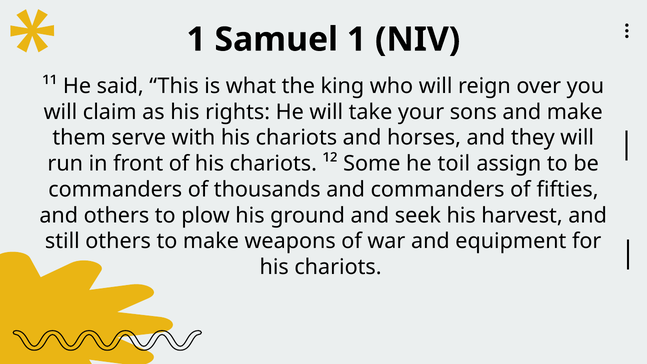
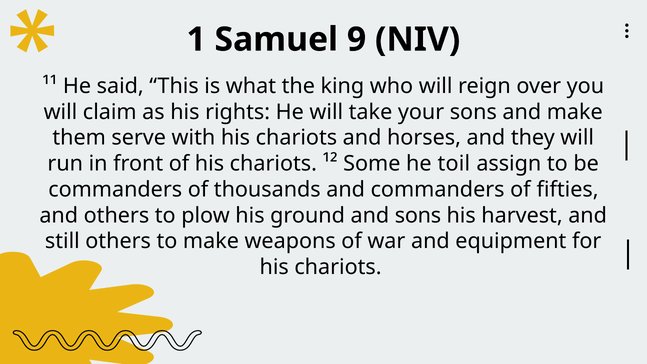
Samuel 1: 1 -> 9 (357, 40)
and seek: seek -> sons (418, 215)
